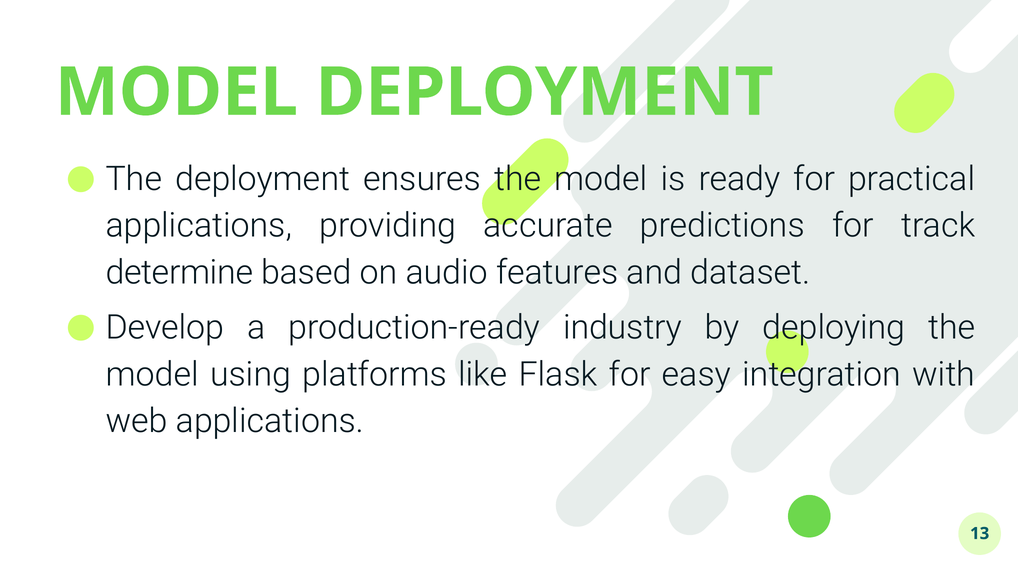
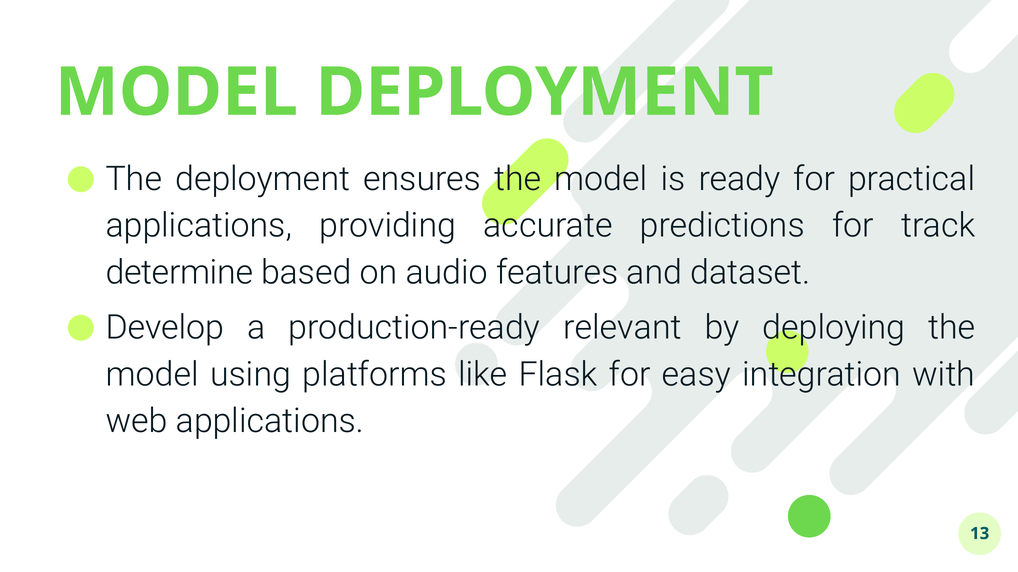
industry: industry -> relevant (622, 328)
